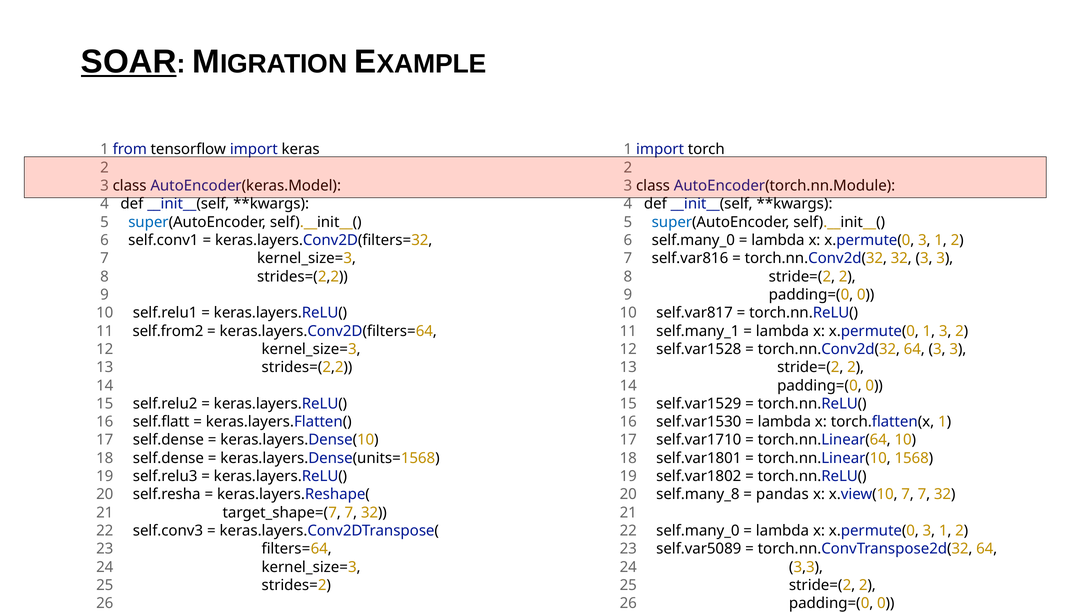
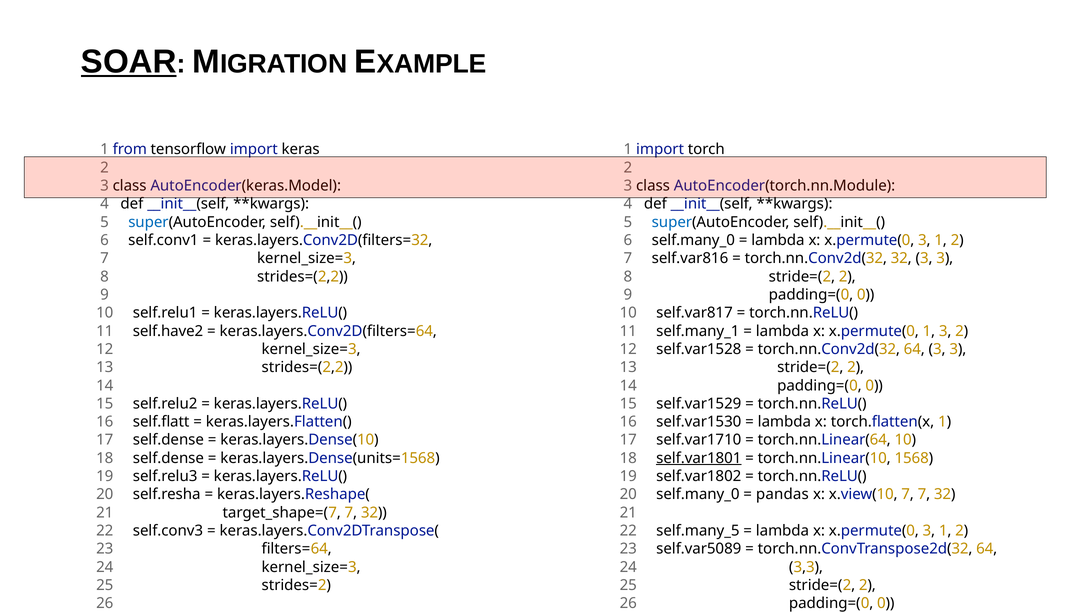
self.from2: self.from2 -> self.have2 (168, 331)
self.var1801 underline: none -> present (699, 458)
20 self.many_8: self.many_8 -> self.many_0 (698, 494)
22 self.many_0: self.many_0 -> self.many_5 (698, 530)
